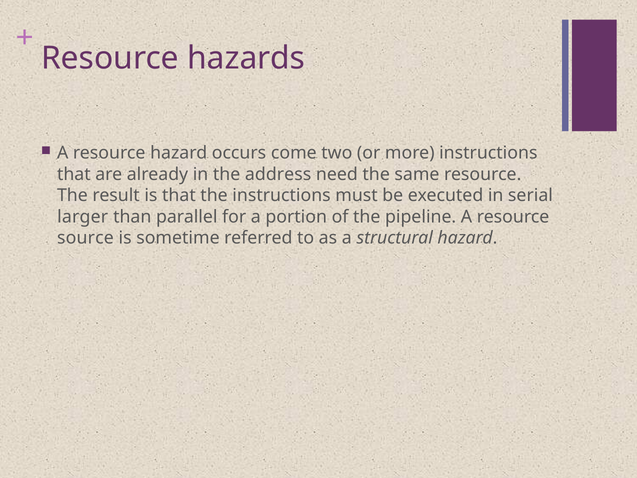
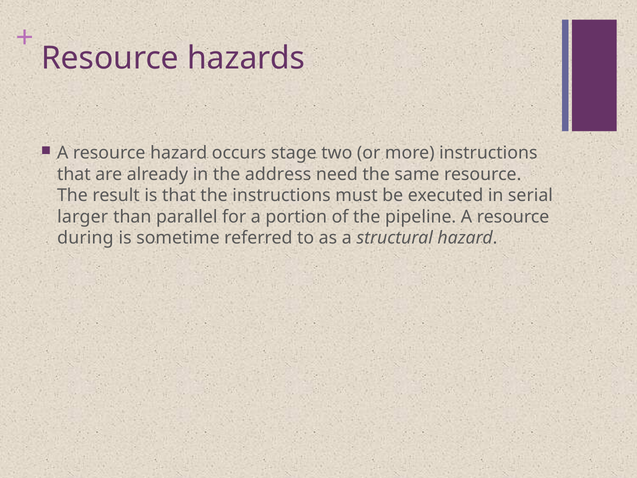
come: come -> stage (294, 153)
source: source -> during (85, 238)
